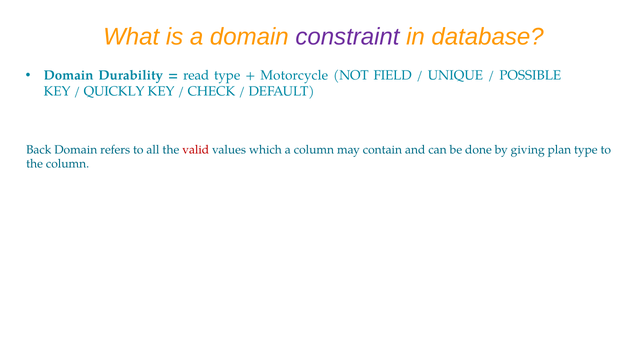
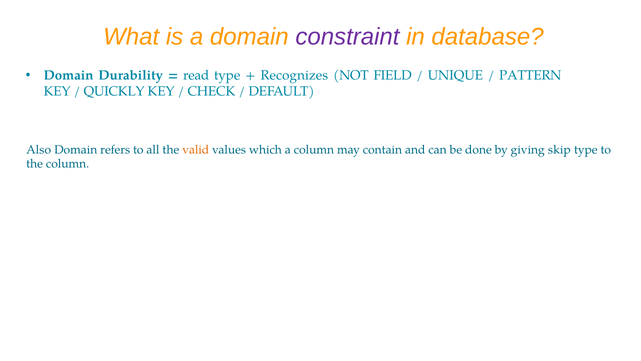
Motorcycle: Motorcycle -> Recognizes (294, 75)
POSSIBLE: POSSIBLE -> PATTERN (530, 75)
Back: Back -> Also (39, 149)
valid colour: red -> orange (196, 149)
plan: plan -> skip (559, 149)
